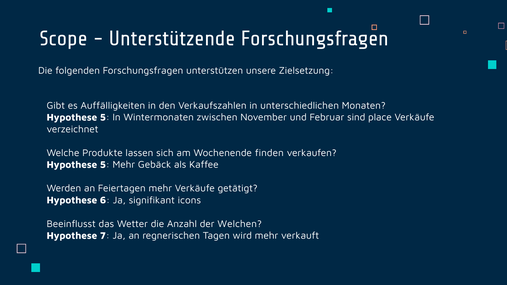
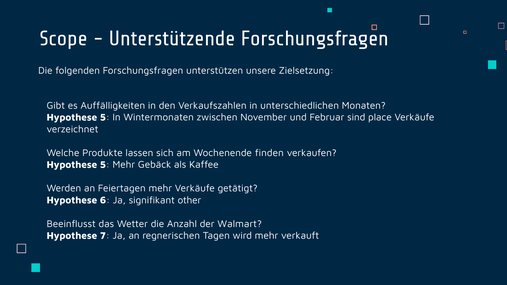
icons: icons -> other (189, 200)
Welchen: Welchen -> Walmart (240, 224)
